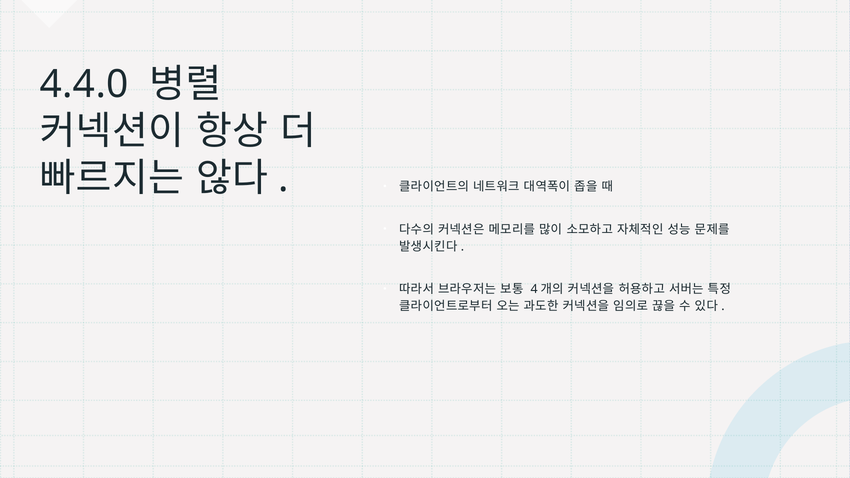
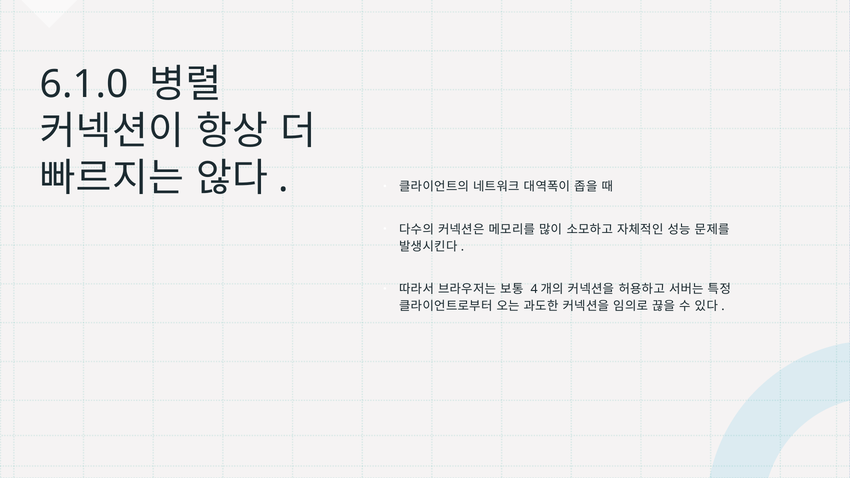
4.4.0: 4.4.0 -> 6.1.0 (84, 85)
